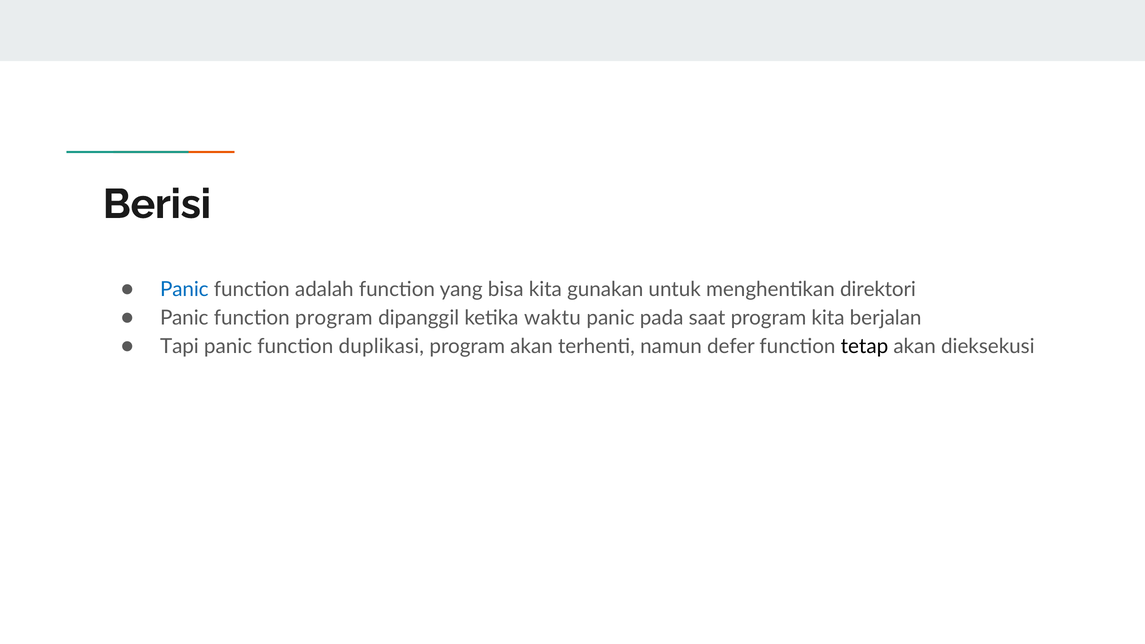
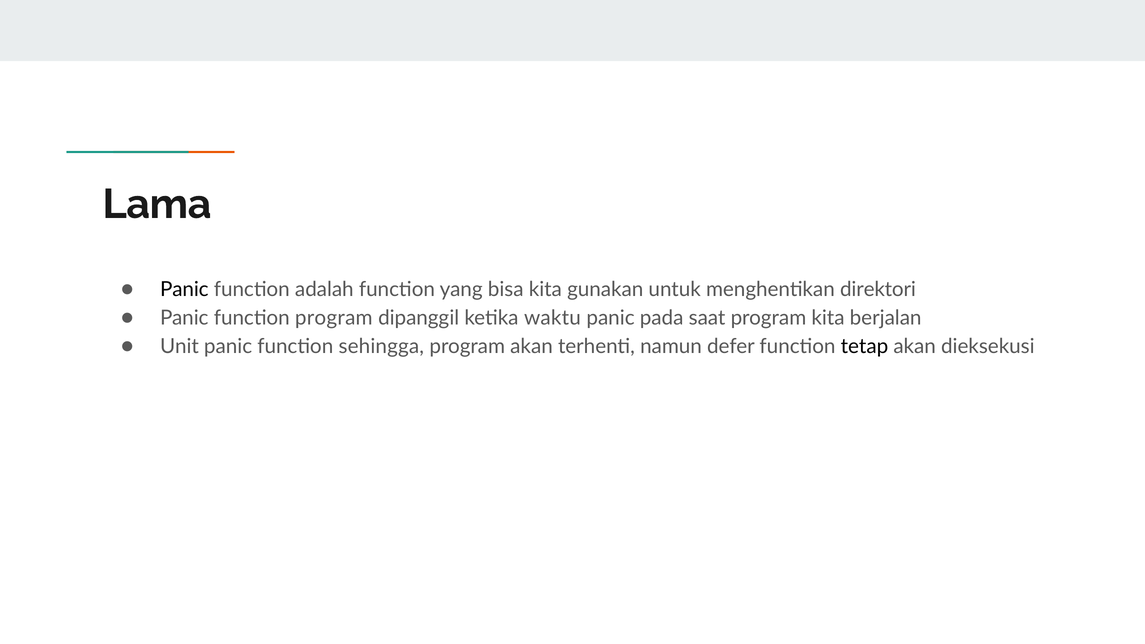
Berisi: Berisi -> Lama (157, 204)
Panic colour: blue -> black (184, 289)
Tapi: Tapi -> Unit (179, 346)
duplikasi: duplikasi -> sehingga (381, 346)
